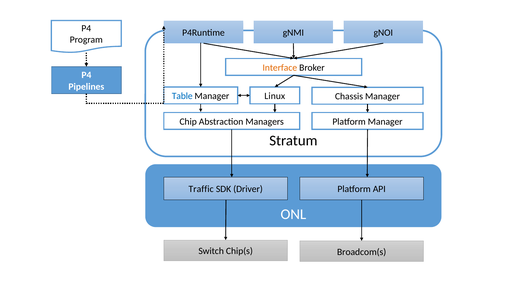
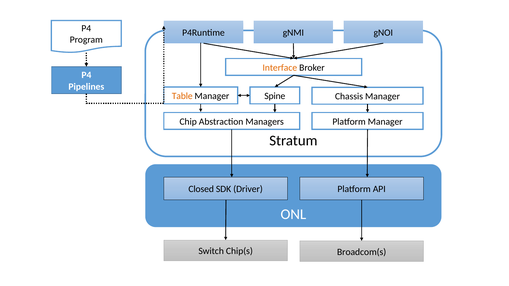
Table colour: blue -> orange (182, 96)
Linux: Linux -> Spine (275, 96)
Traffic: Traffic -> Closed (201, 189)
